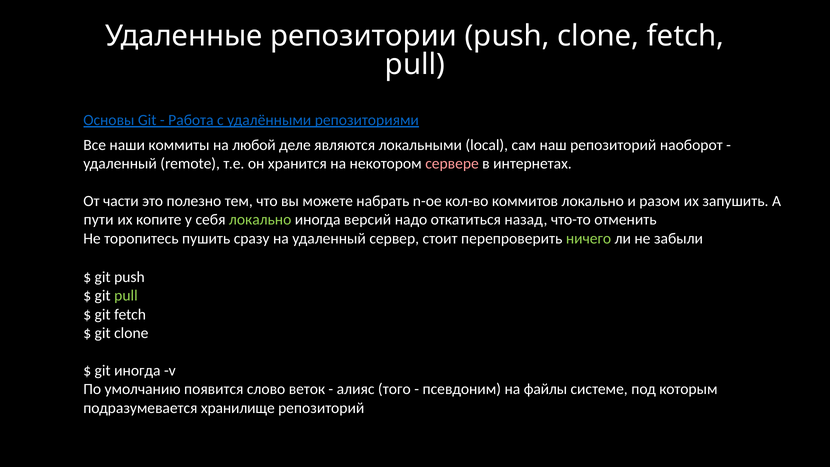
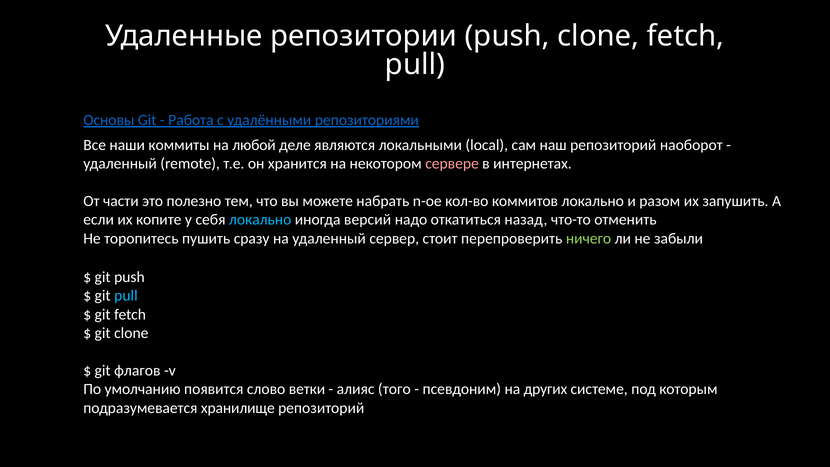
пути: пути -> если (99, 220)
локально colour: light green -> light blue (260, 220)
pull colour: light green -> light blue (126, 296)
git иногда: иногда -> флагов (137, 370)
веток: веток -> ветки (307, 389)
файлы: файлы -> других (545, 389)
